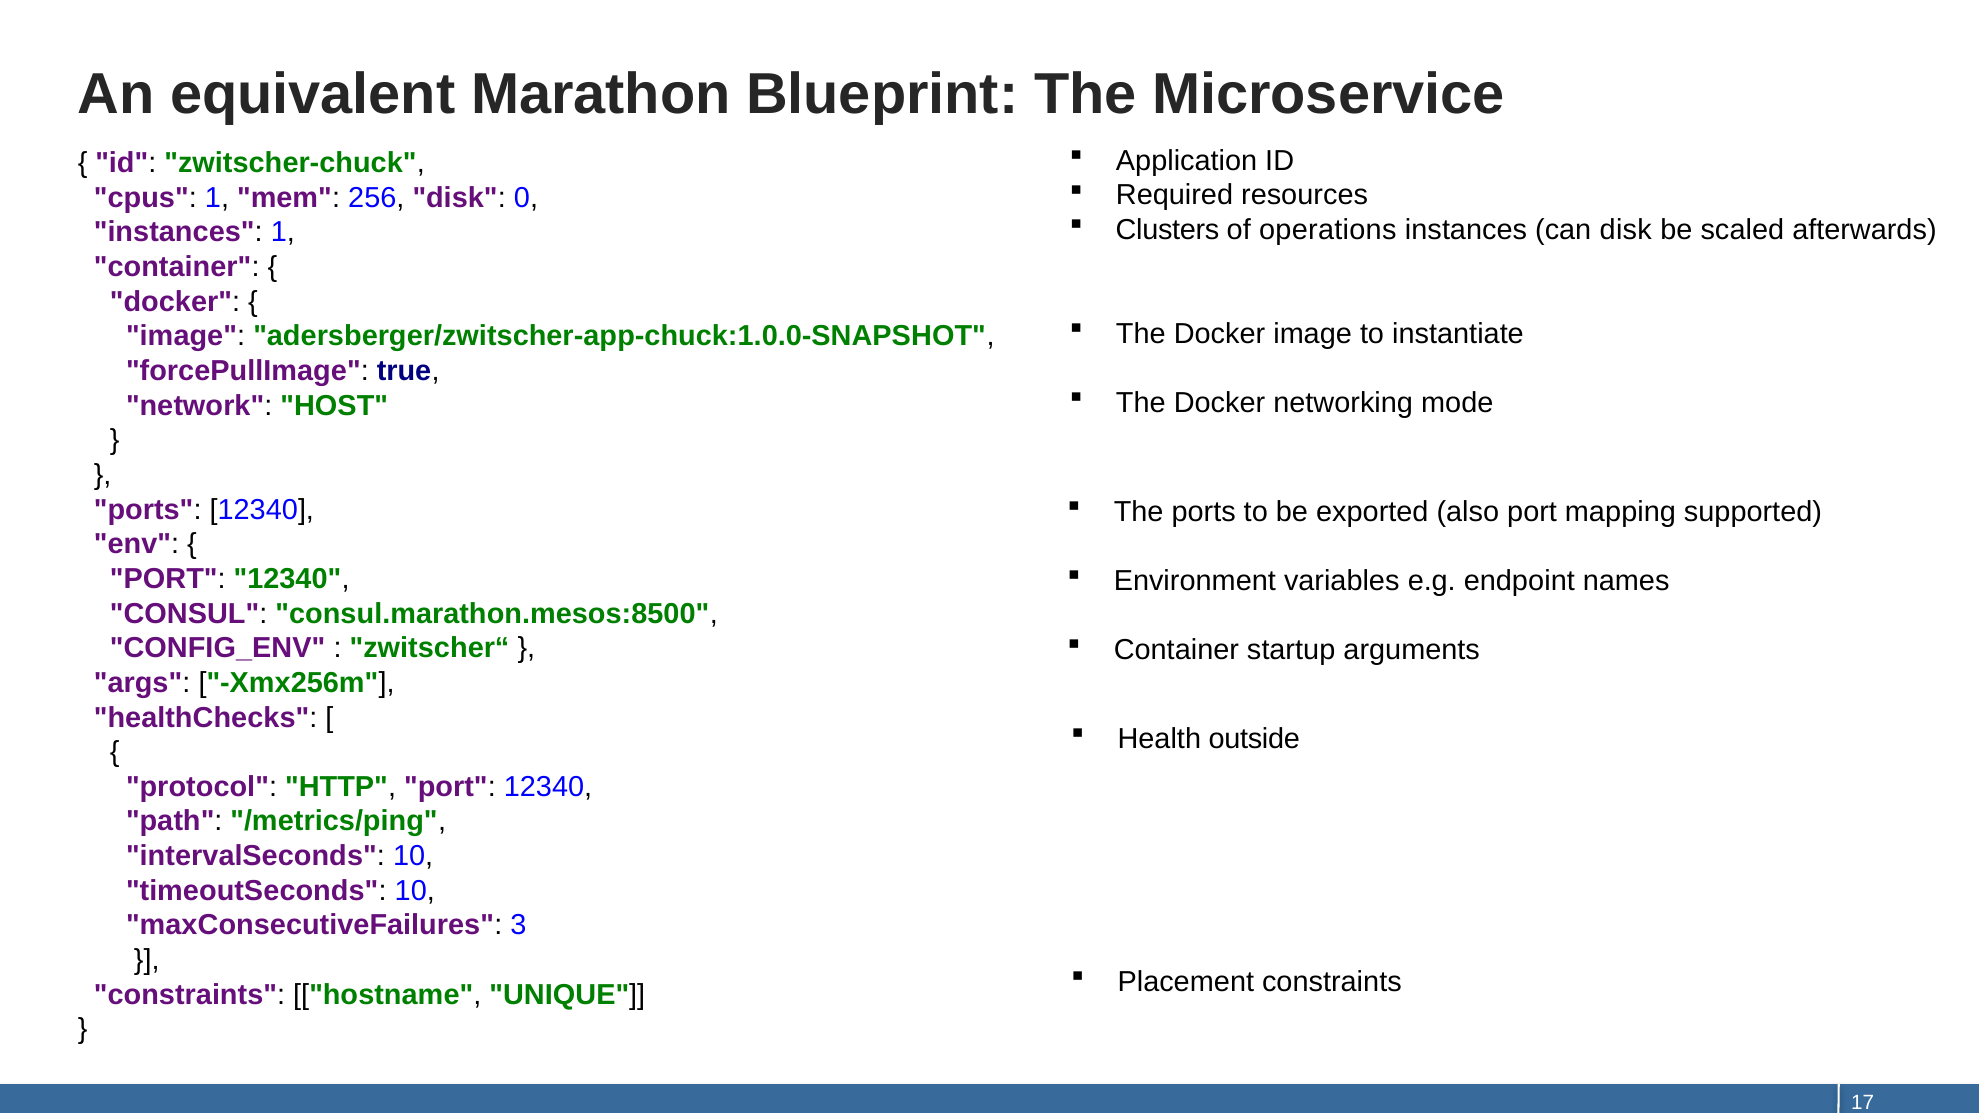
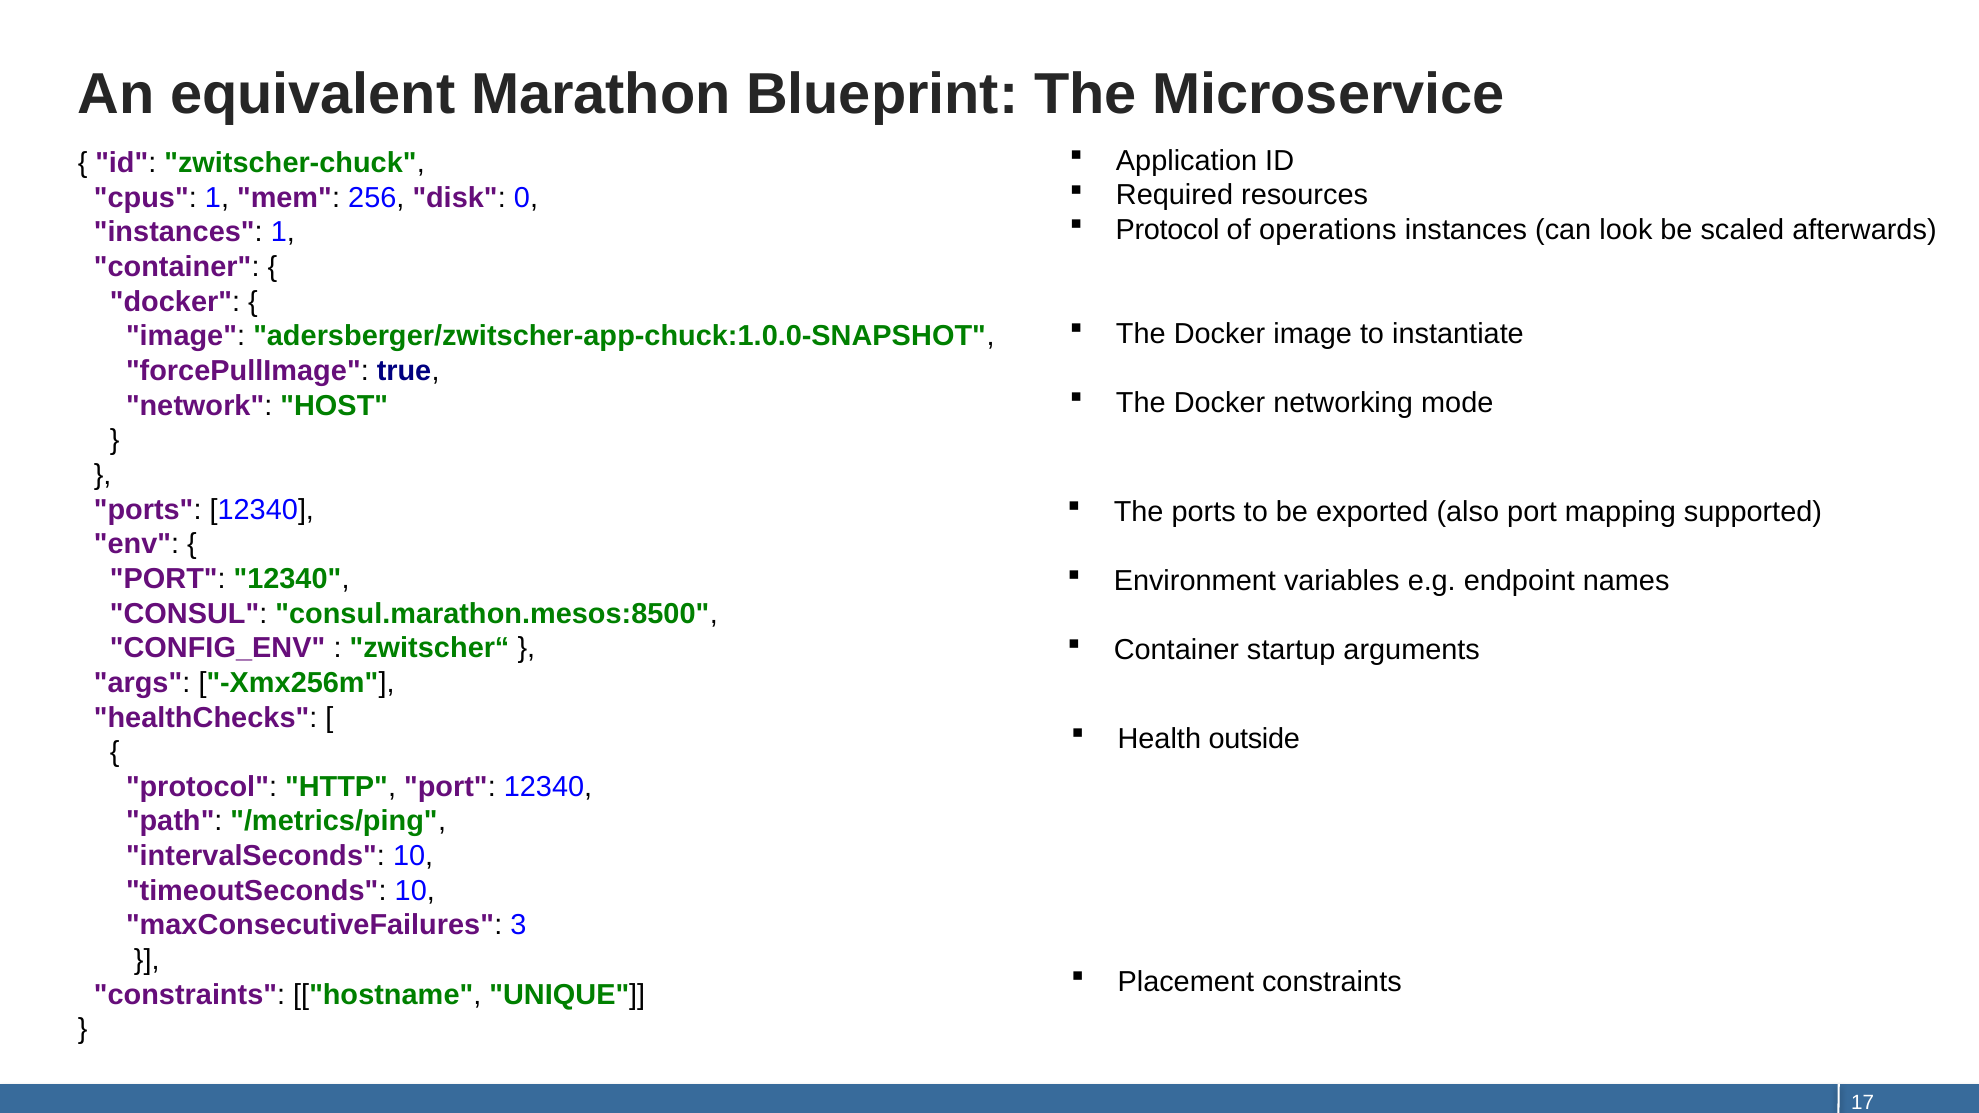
Clusters: Clusters -> Protocol (1168, 230)
can disk: disk -> look (1626, 230)
